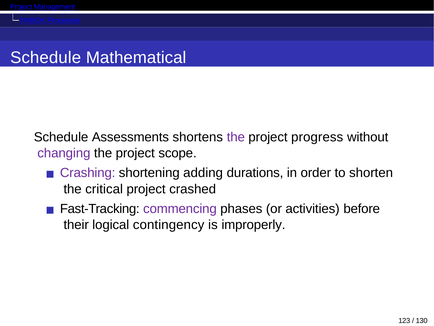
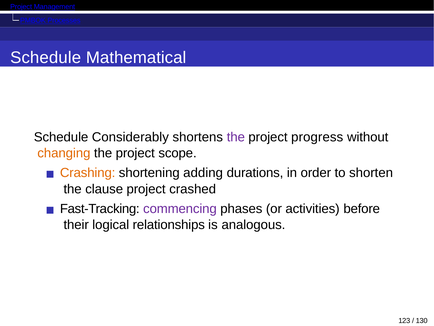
Assessments: Assessments -> Considerably (130, 137)
changing colour: purple -> orange (64, 153)
Crashing colour: purple -> orange (88, 173)
critical: critical -> clause (104, 189)
contingency: contingency -> relationships (169, 225)
improperly: improperly -> analogous (253, 225)
